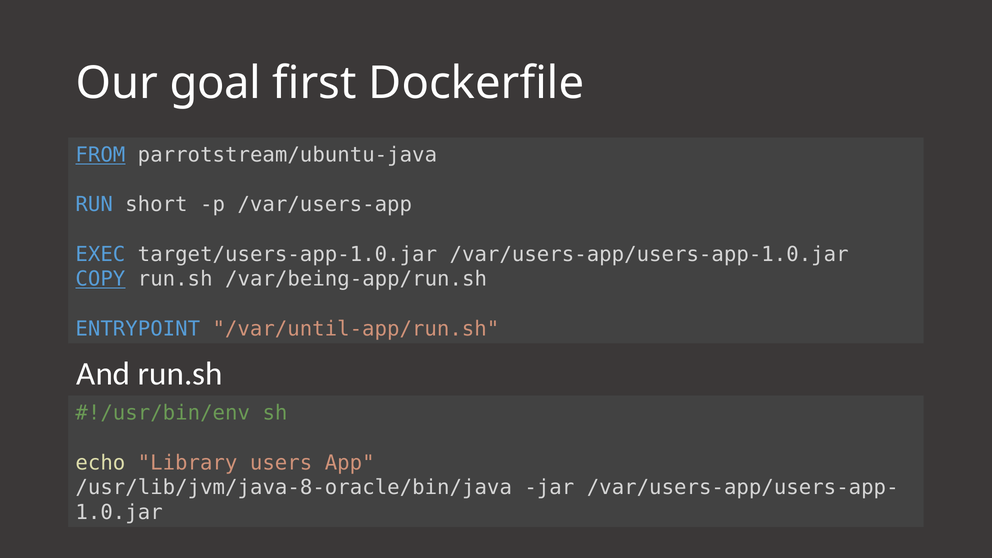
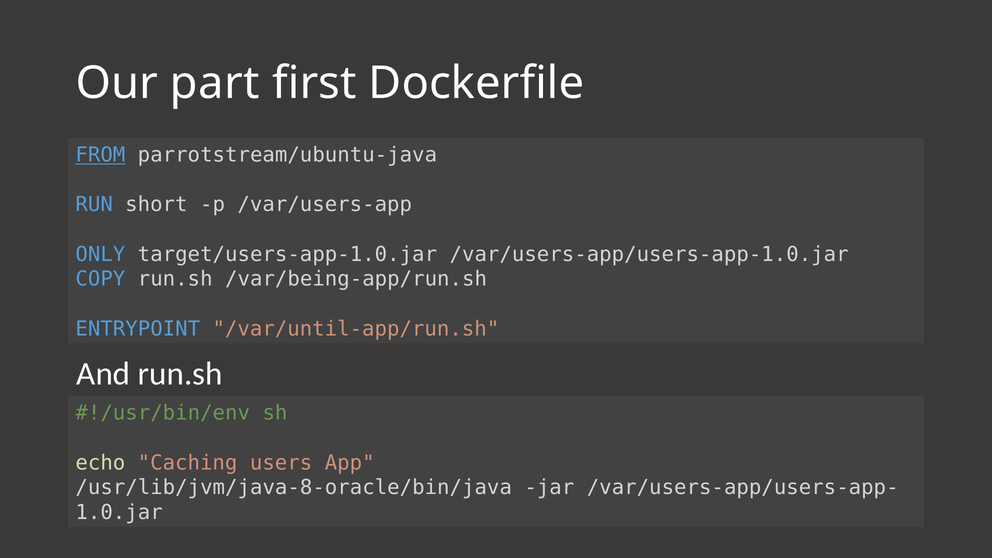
goal: goal -> part (215, 83)
EXEC: EXEC -> ONLY (100, 254)
COPY underline: present -> none (100, 279)
Library: Library -> Caching (188, 463)
